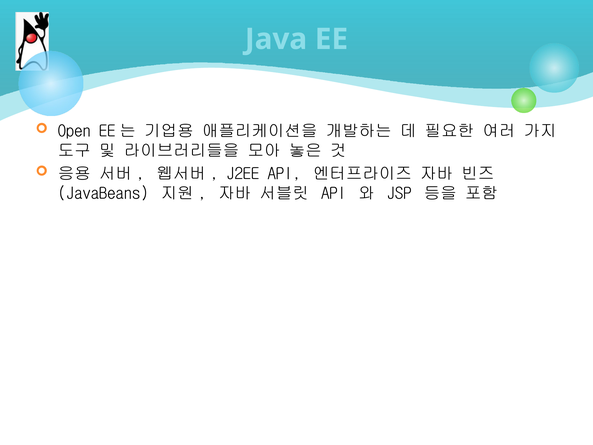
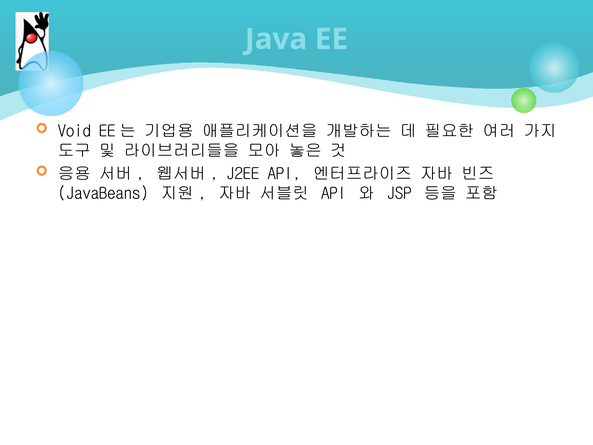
Open: Open -> Void (74, 131)
